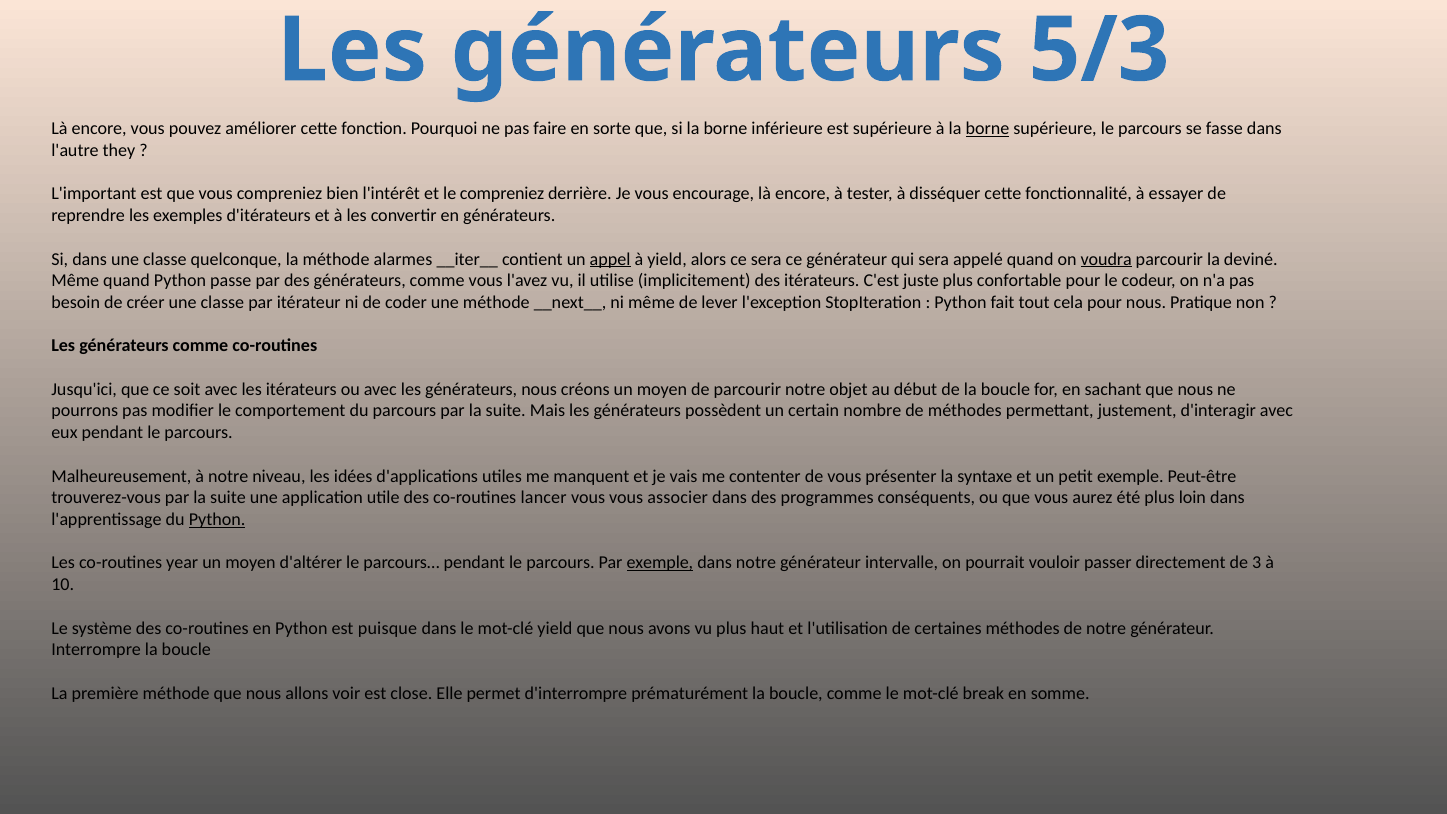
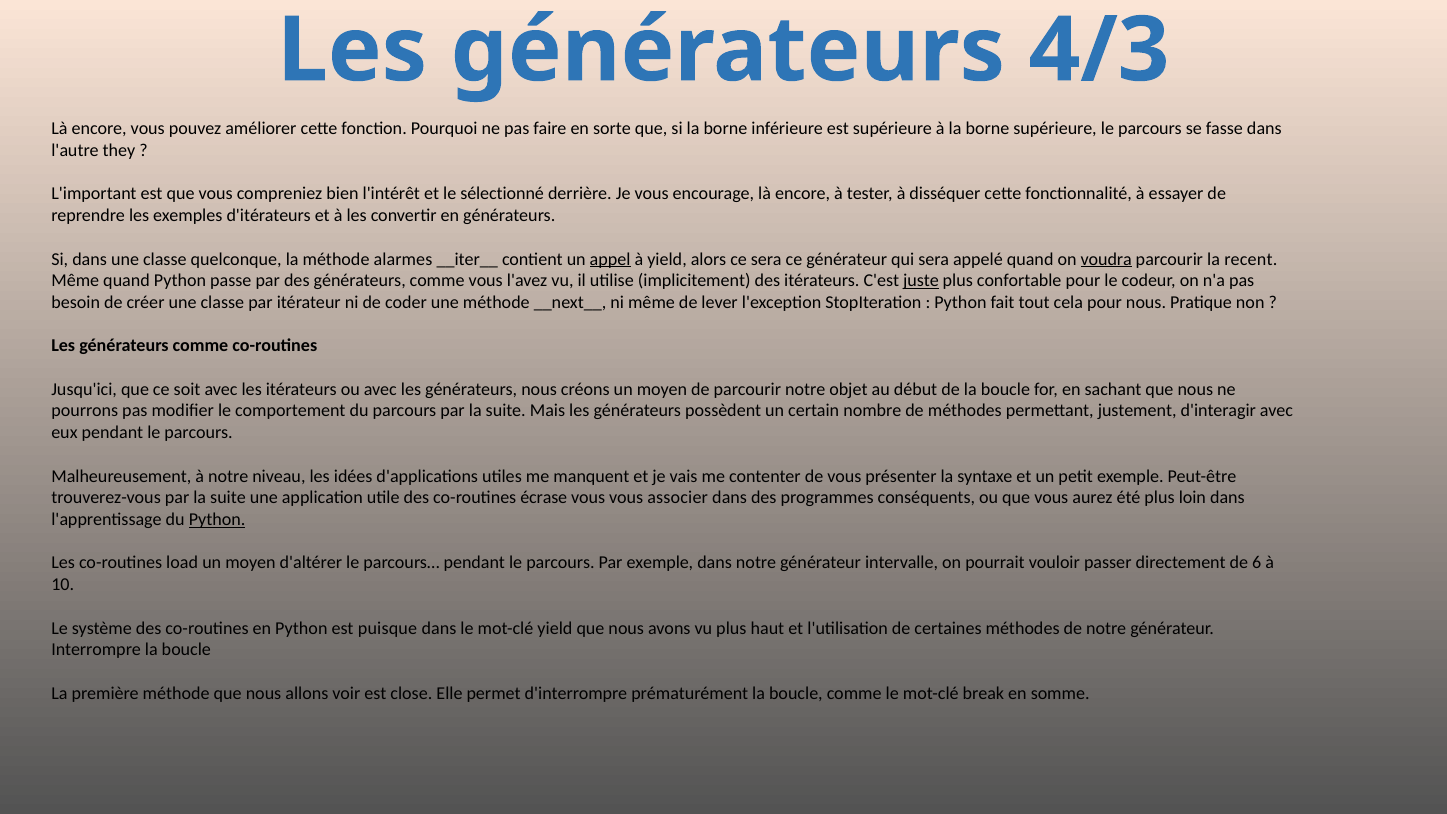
5/3: 5/3 -> 4/3 (1099, 50)
borne underline: present -> none (987, 129)
le compreniez: compreniez -> sélectionné (502, 194)
deviné: deviné -> recent (1251, 259)
juste underline: none -> present (921, 281)
lancer: lancer -> écrase (544, 498)
year: year -> load (182, 563)
exemple underline: present -> none (660, 563)
3: 3 -> 6 (1257, 563)
